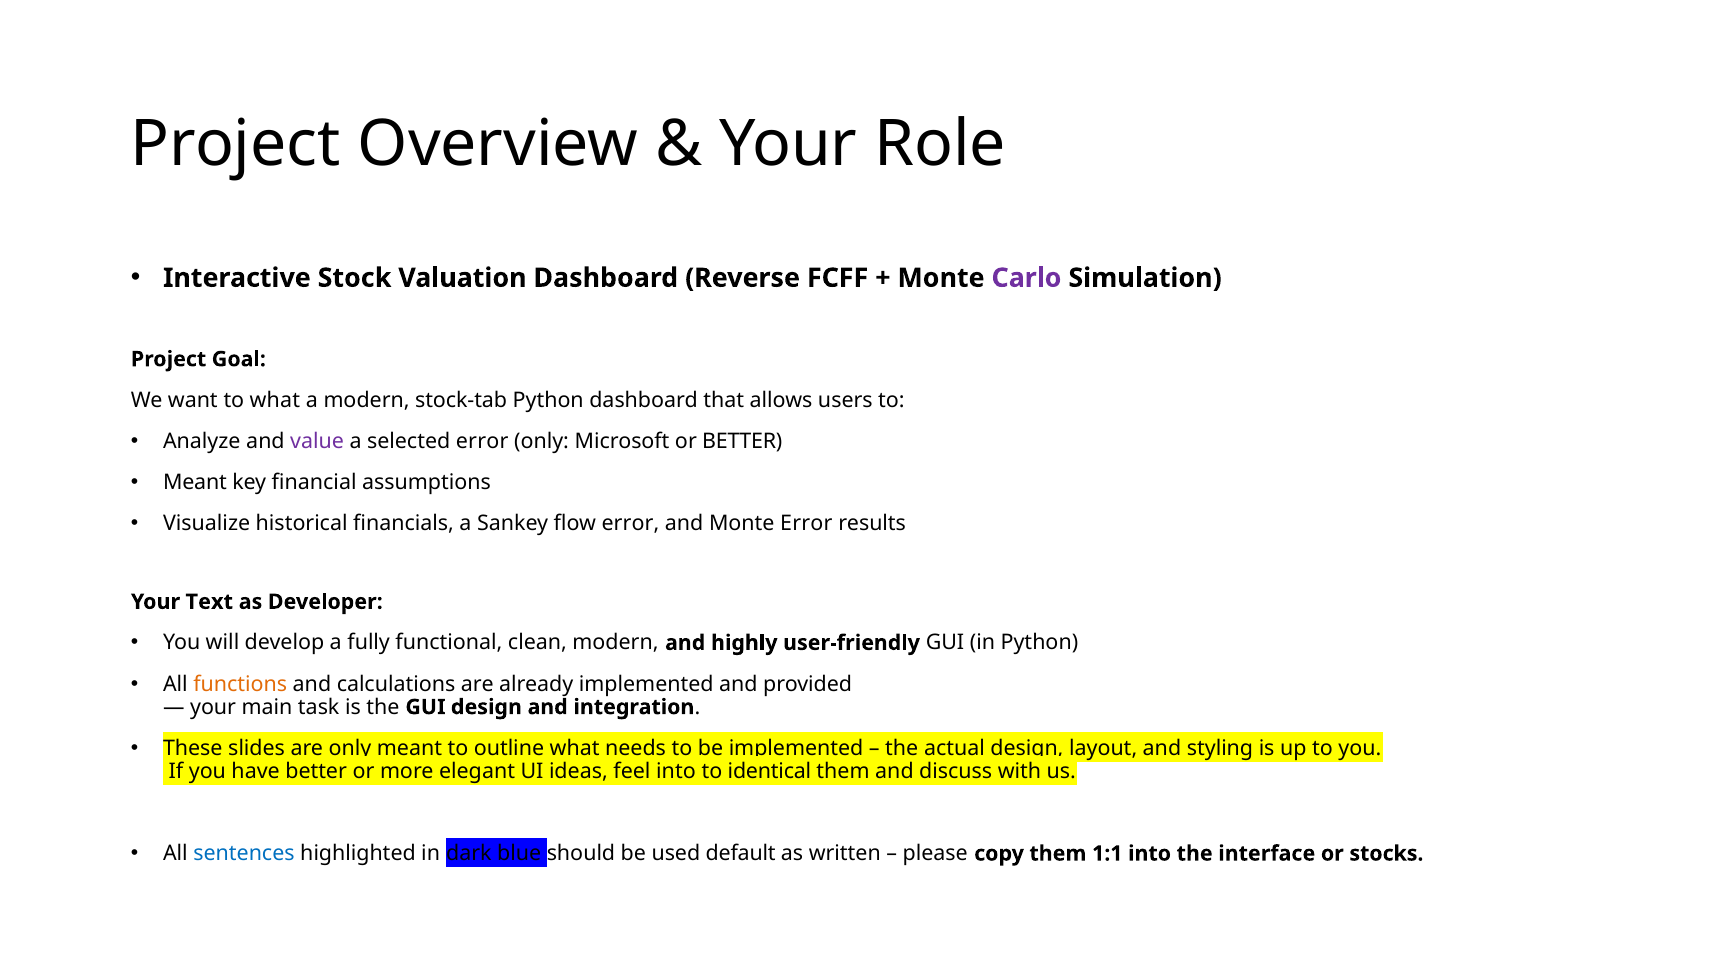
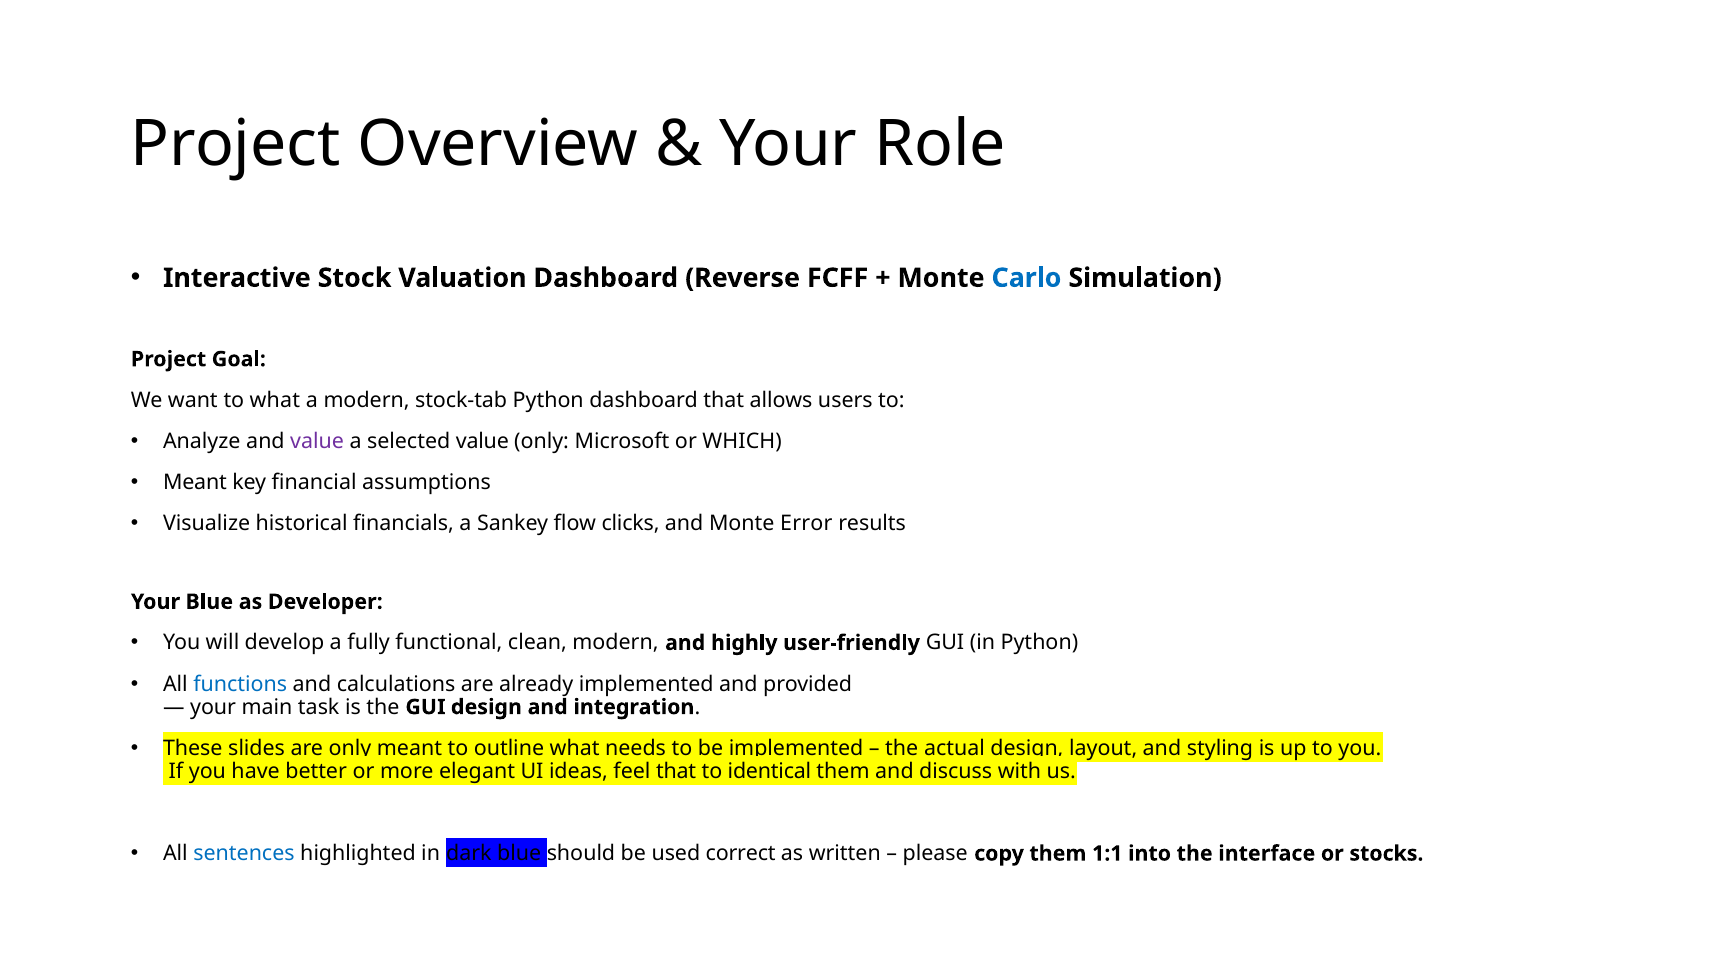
Carlo colour: purple -> blue (1026, 278)
selected error: error -> value (482, 441)
or BETTER: BETTER -> WHICH (742, 441)
flow error: error -> clicks (631, 523)
Your Text: Text -> Blue (209, 602)
functions colour: orange -> blue (240, 684)
feel into: into -> that (676, 771)
default: default -> correct (741, 853)
